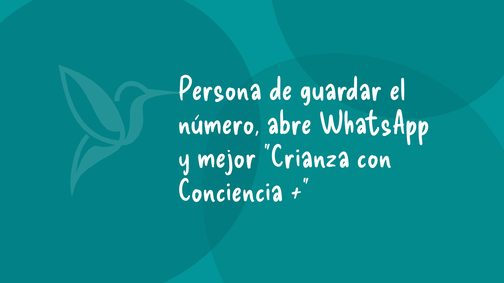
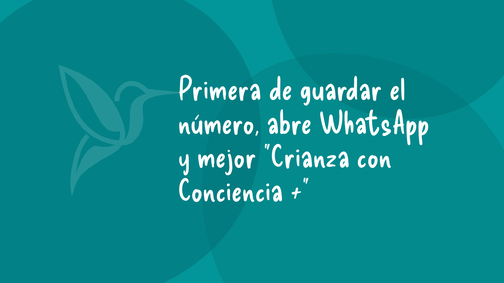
Persona: Persona -> Primera (220, 90)
